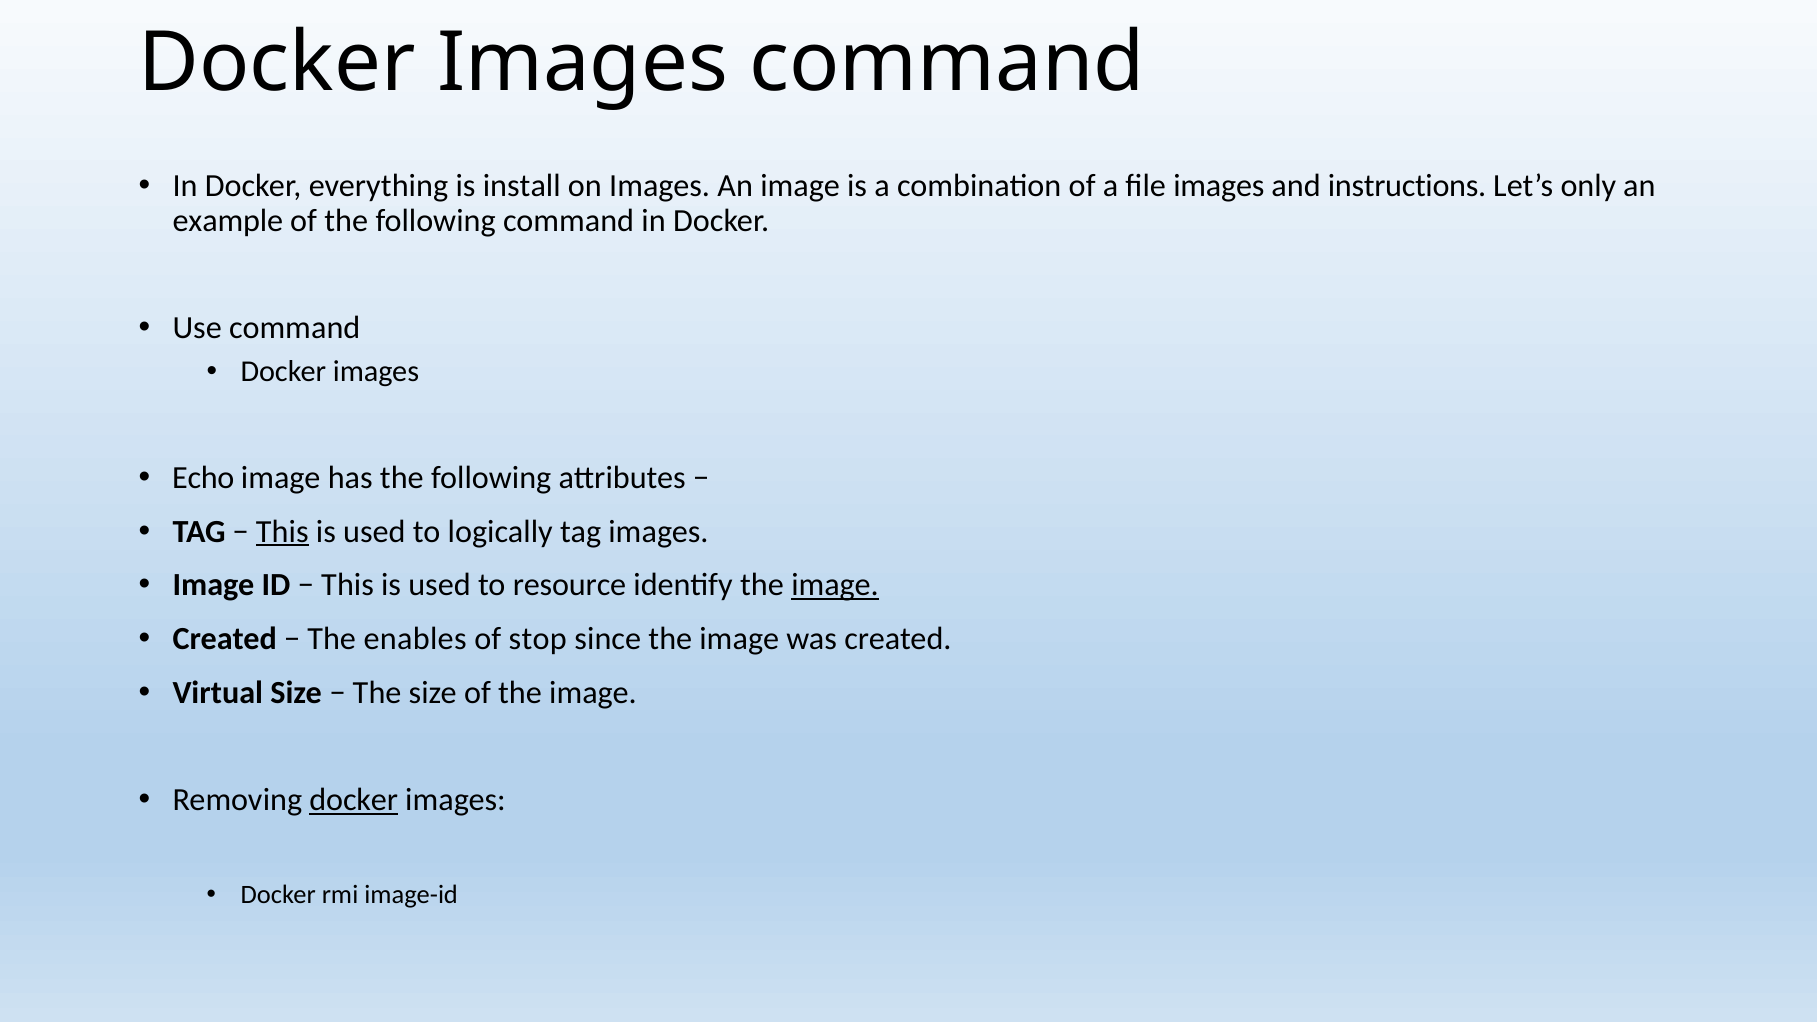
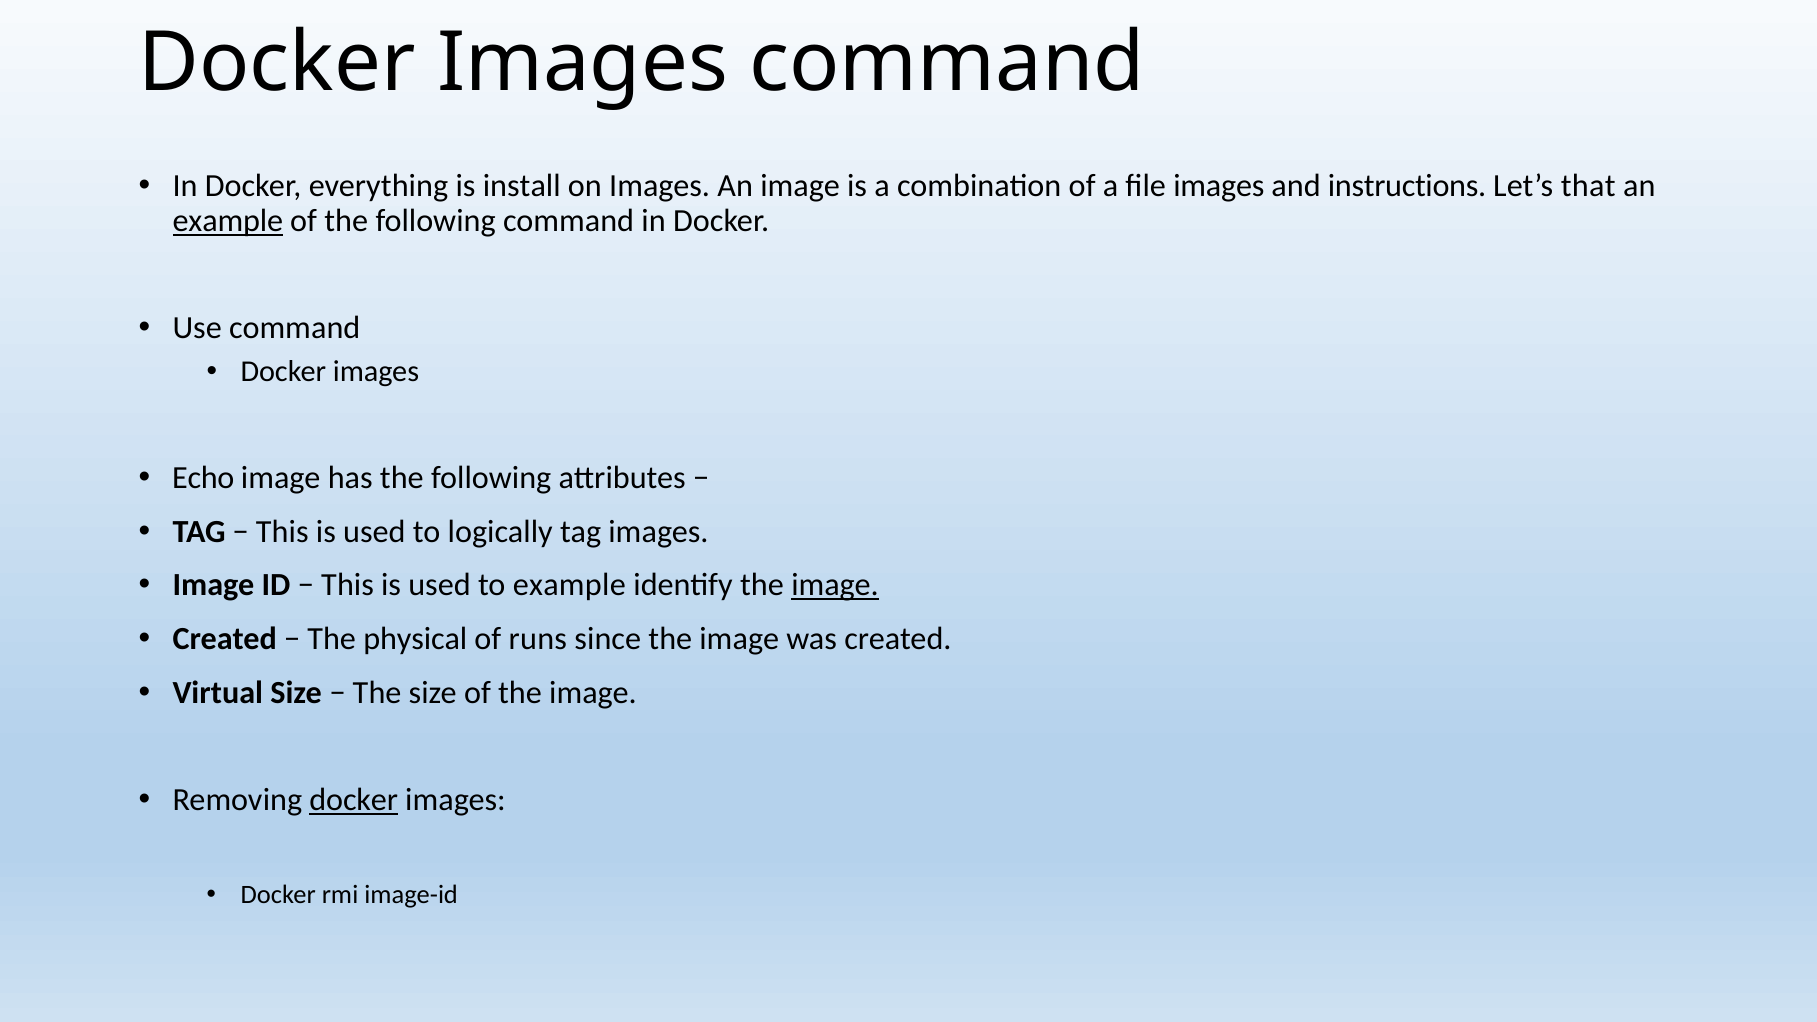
only: only -> that (1588, 186)
example underline: none -> present (228, 221)
This underline: present -> none (282, 531)
to resource: resource -> example (569, 585)
enables: enables -> physical (415, 639)
stop: stop -> runs (538, 639)
